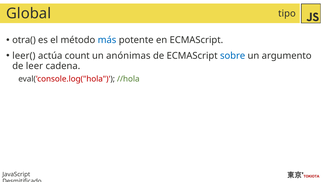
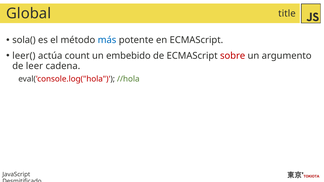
tipo: tipo -> title (287, 13)
otra(: otra( -> sola( (24, 40)
anónimas: anónimas -> embebido (128, 56)
sobre colour: blue -> red (233, 56)
